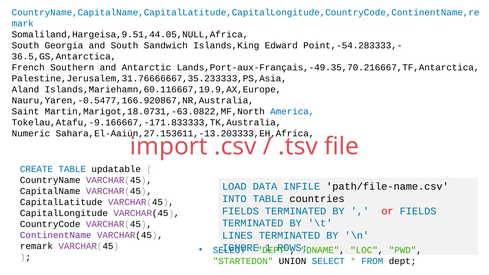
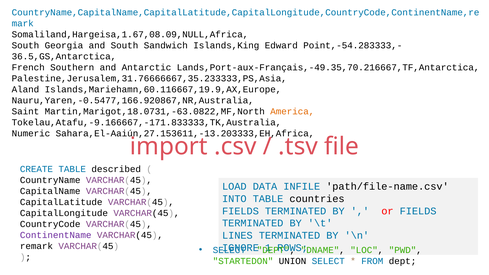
Somaliland,Hargeisa,9.51,44.05,NULL,Africa: Somaliland,Hargeisa,9.51,44.05,NULL,Africa -> Somaliland,Hargeisa,1.67,08.09,NULL,Africa (130, 35)
America colour: blue -> orange (292, 112)
updatable: updatable -> described (116, 169)
